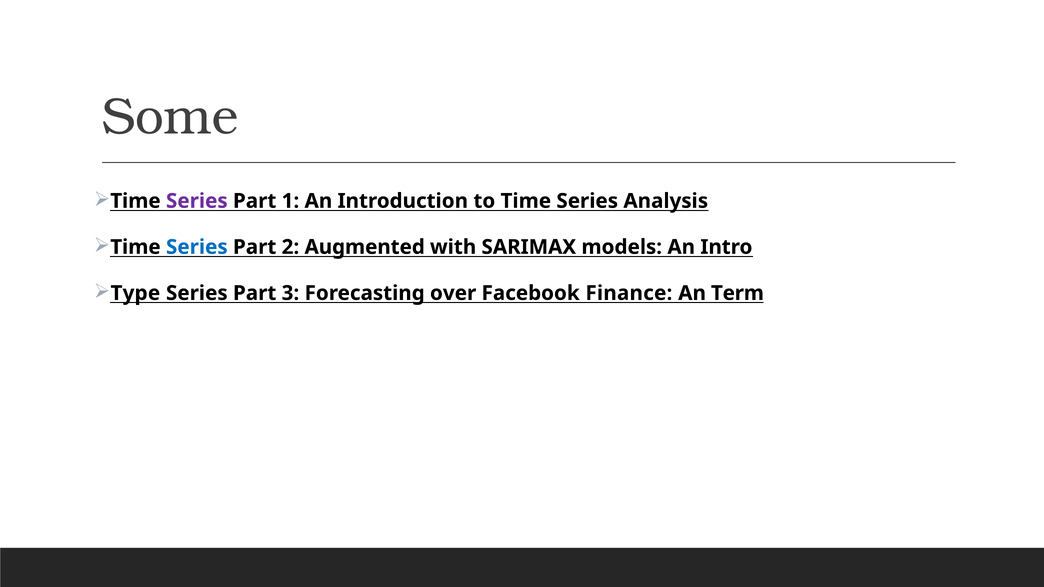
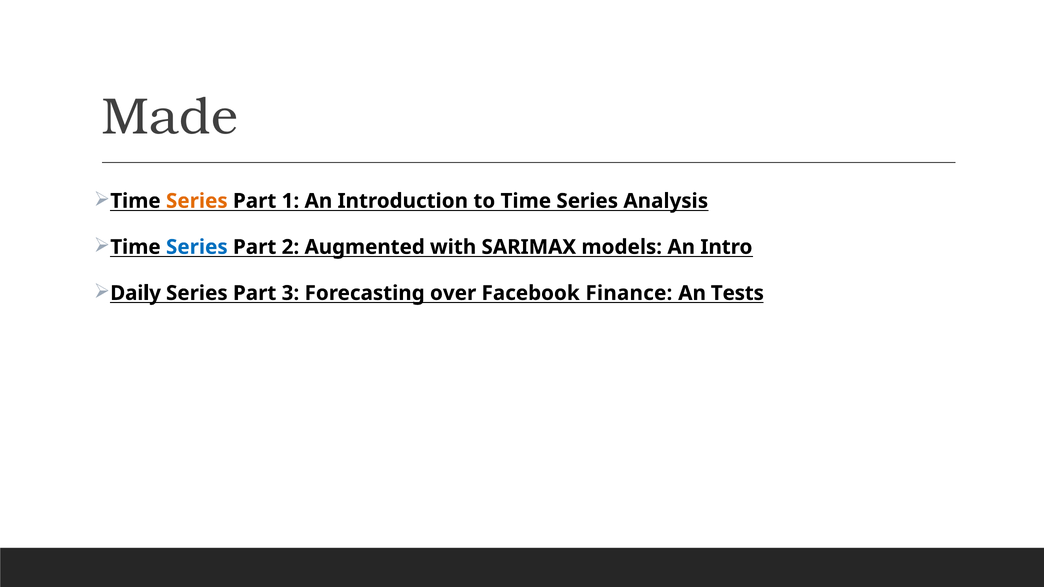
Some: Some -> Made (170, 117)
Series colour: purple -> orange (197, 201)
Type: Type -> Daily (136, 293)
Term: Term -> Tests (737, 293)
